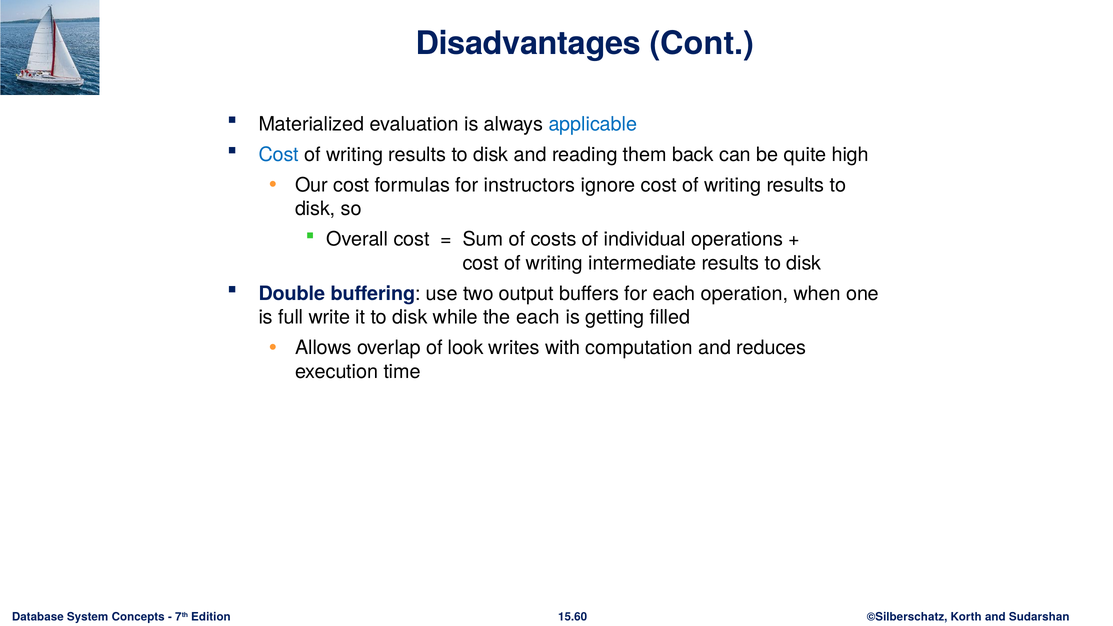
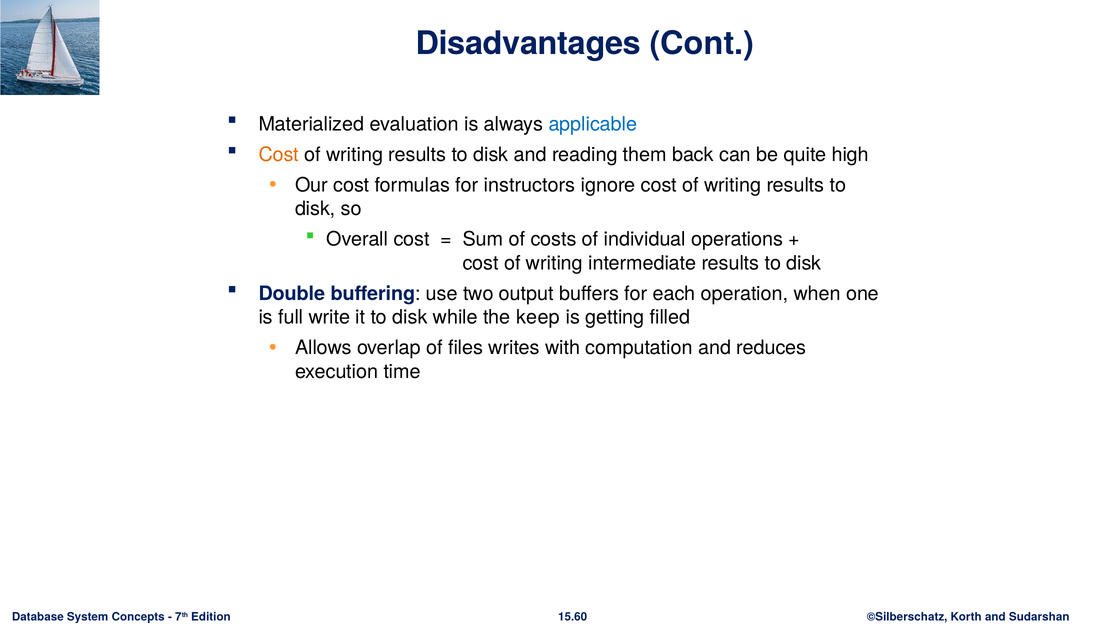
Cost colour: blue -> orange (279, 155)
the each: each -> keep (538, 317)
look: look -> files (466, 348)
